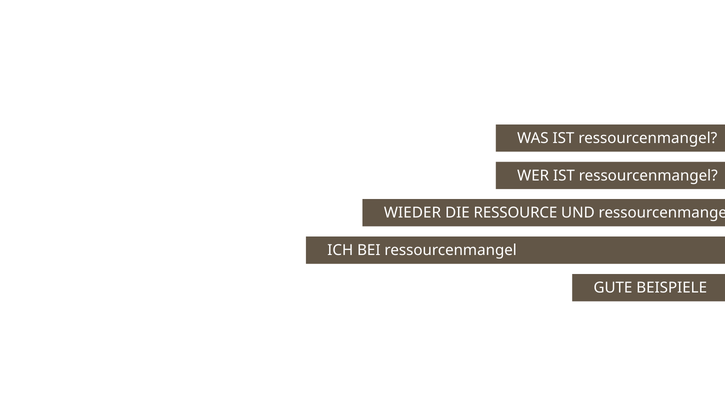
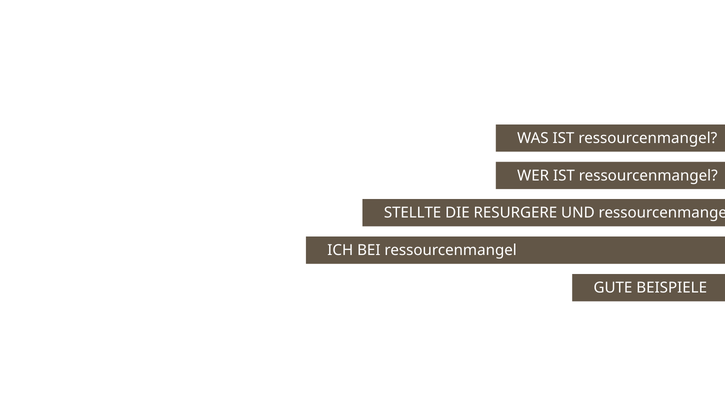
WIEDER: WIEDER -> STELLTE (413, 213)
RESSOURCE: RESSOURCE -> RESURGERE (515, 213)
